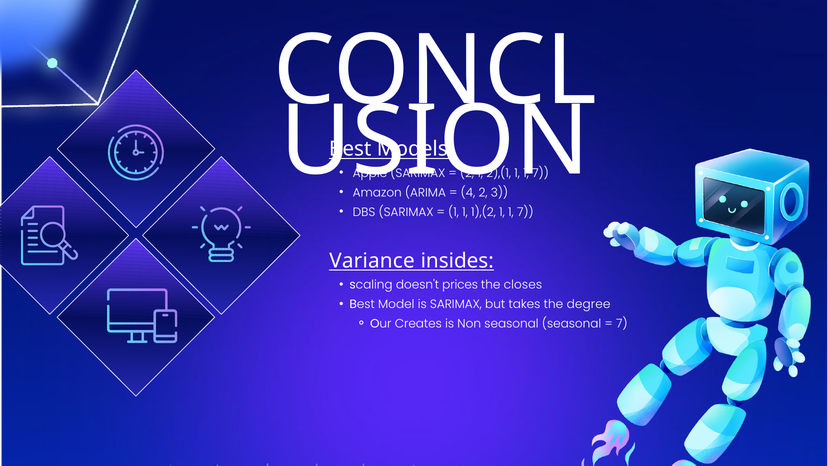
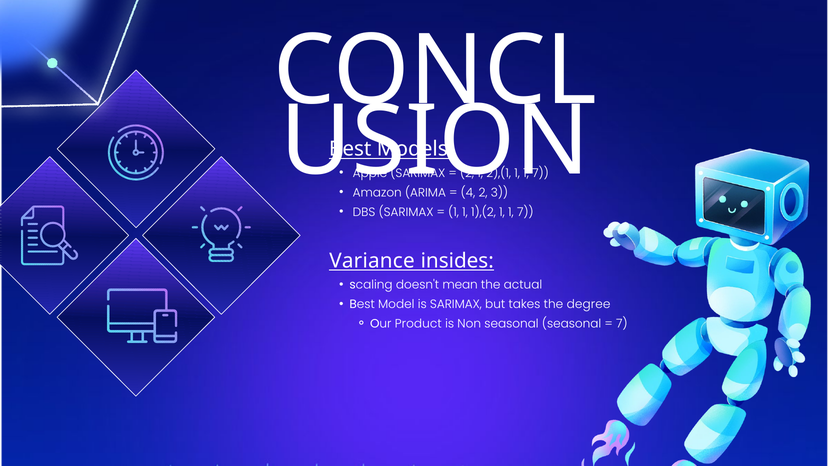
prices: prices -> mean (460, 285)
closes: closes -> actual (523, 285)
Creates: Creates -> Product (418, 324)
